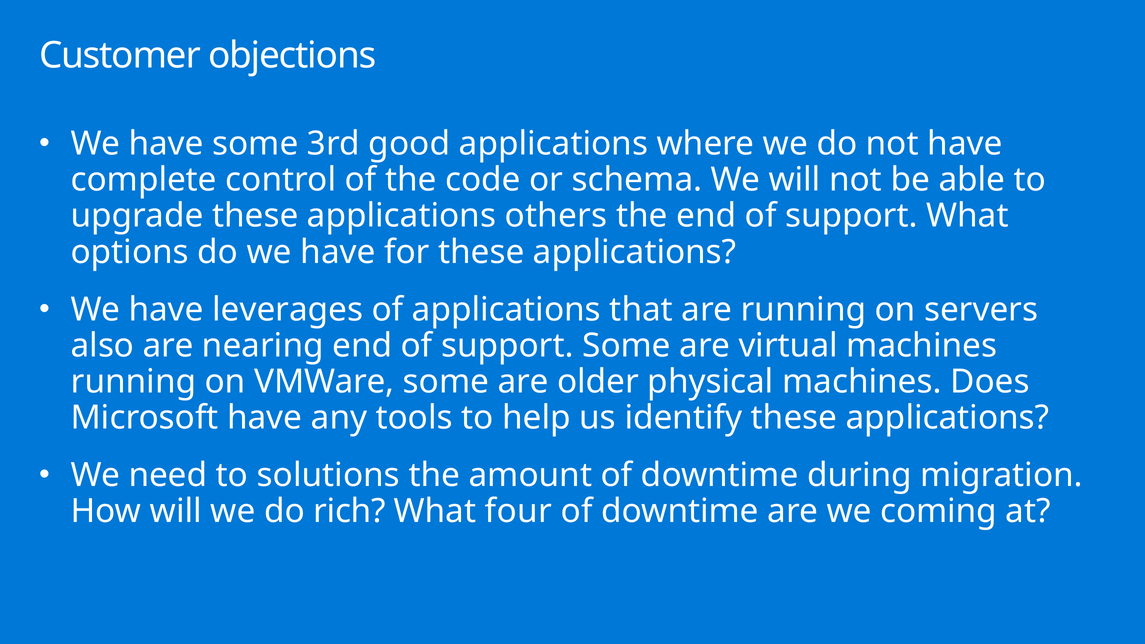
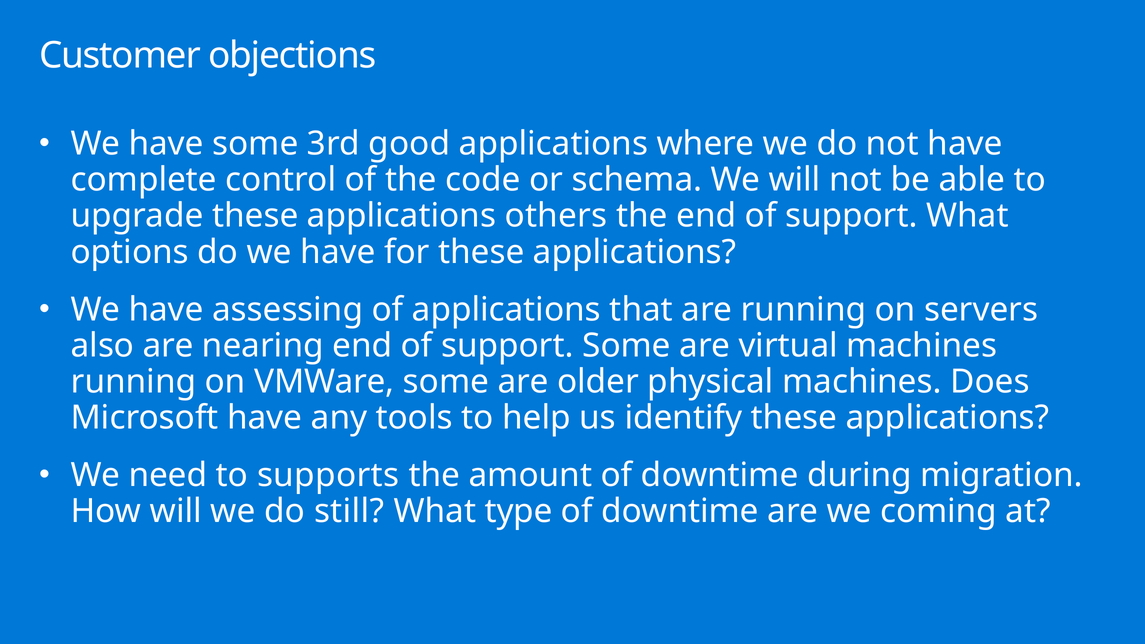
leverages: leverages -> assessing (288, 310)
solutions: solutions -> supports (328, 475)
rich: rich -> still (349, 511)
four: four -> type (519, 511)
